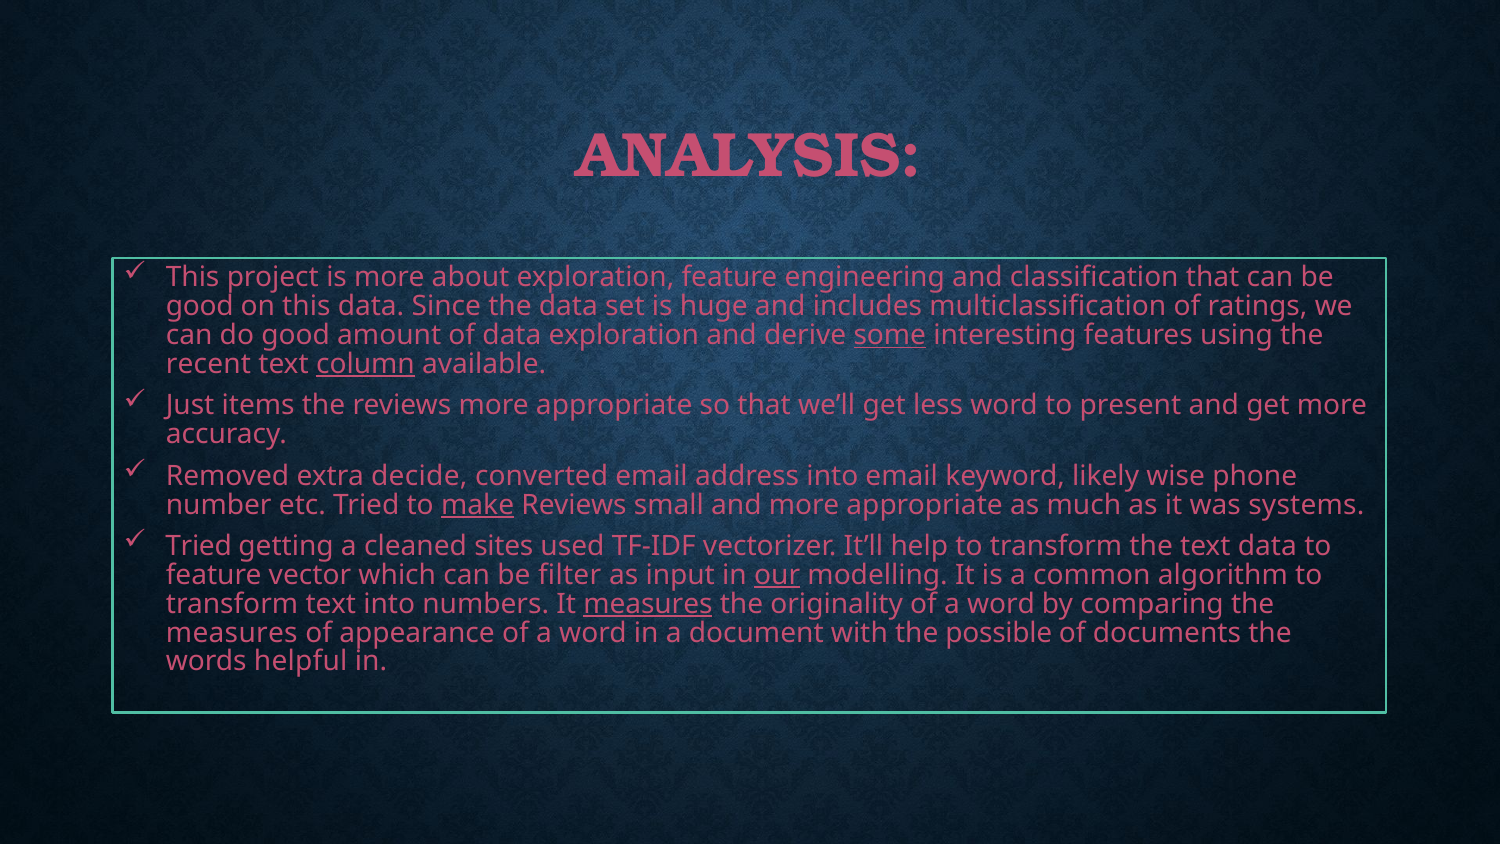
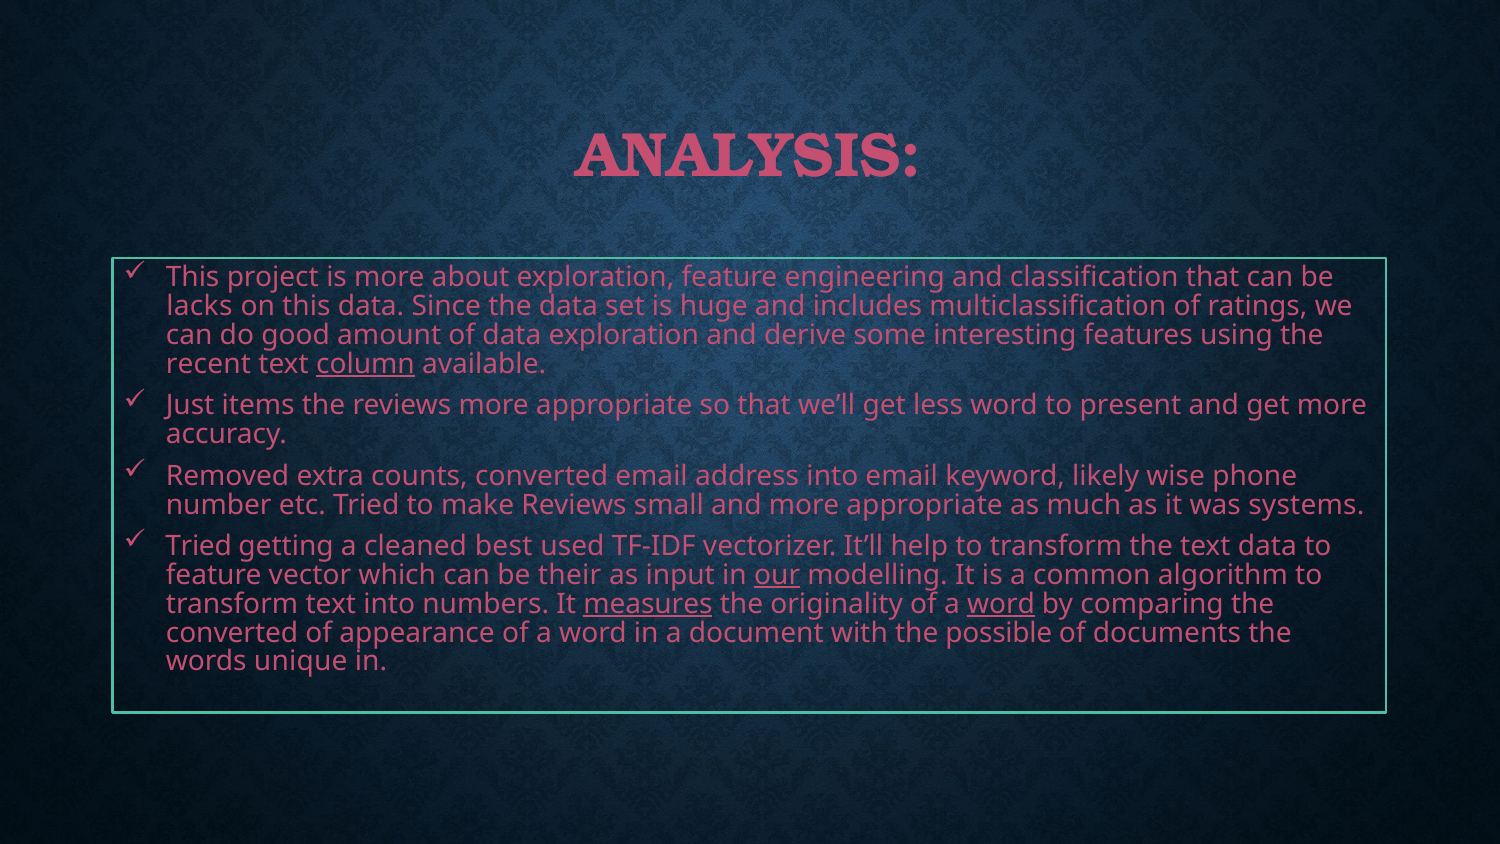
good: good -> lacks (199, 306)
some underline: present -> none (890, 335)
decide: decide -> counts (419, 476)
make underline: present -> none (478, 505)
sites: sites -> best (504, 546)
filter: filter -> their (570, 575)
word underline: none -> present (1001, 604)
measures: measures -> converted (232, 633)
helpful: helpful -> unique (301, 661)
